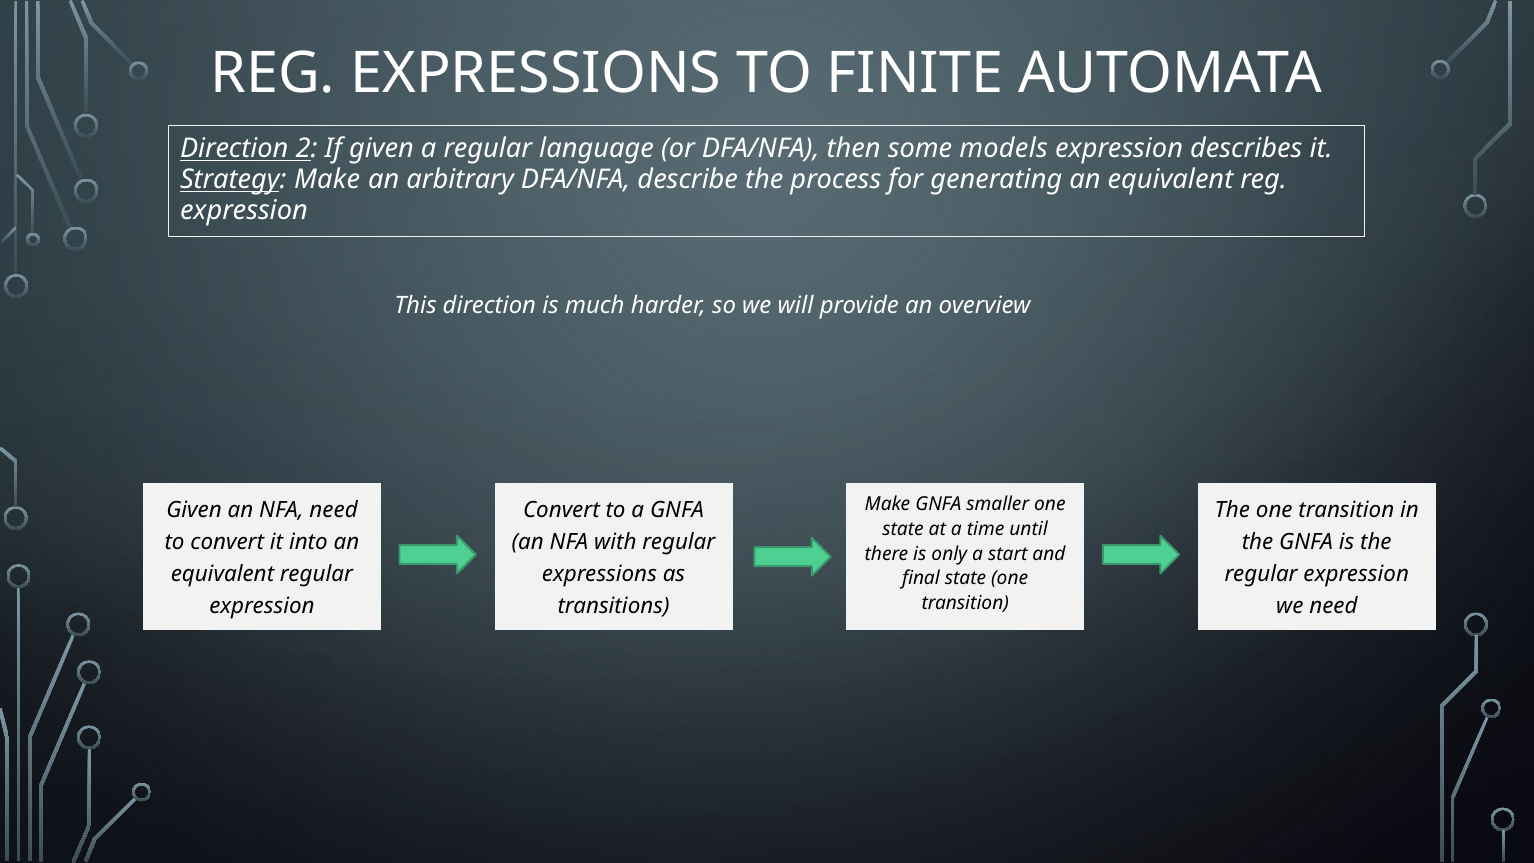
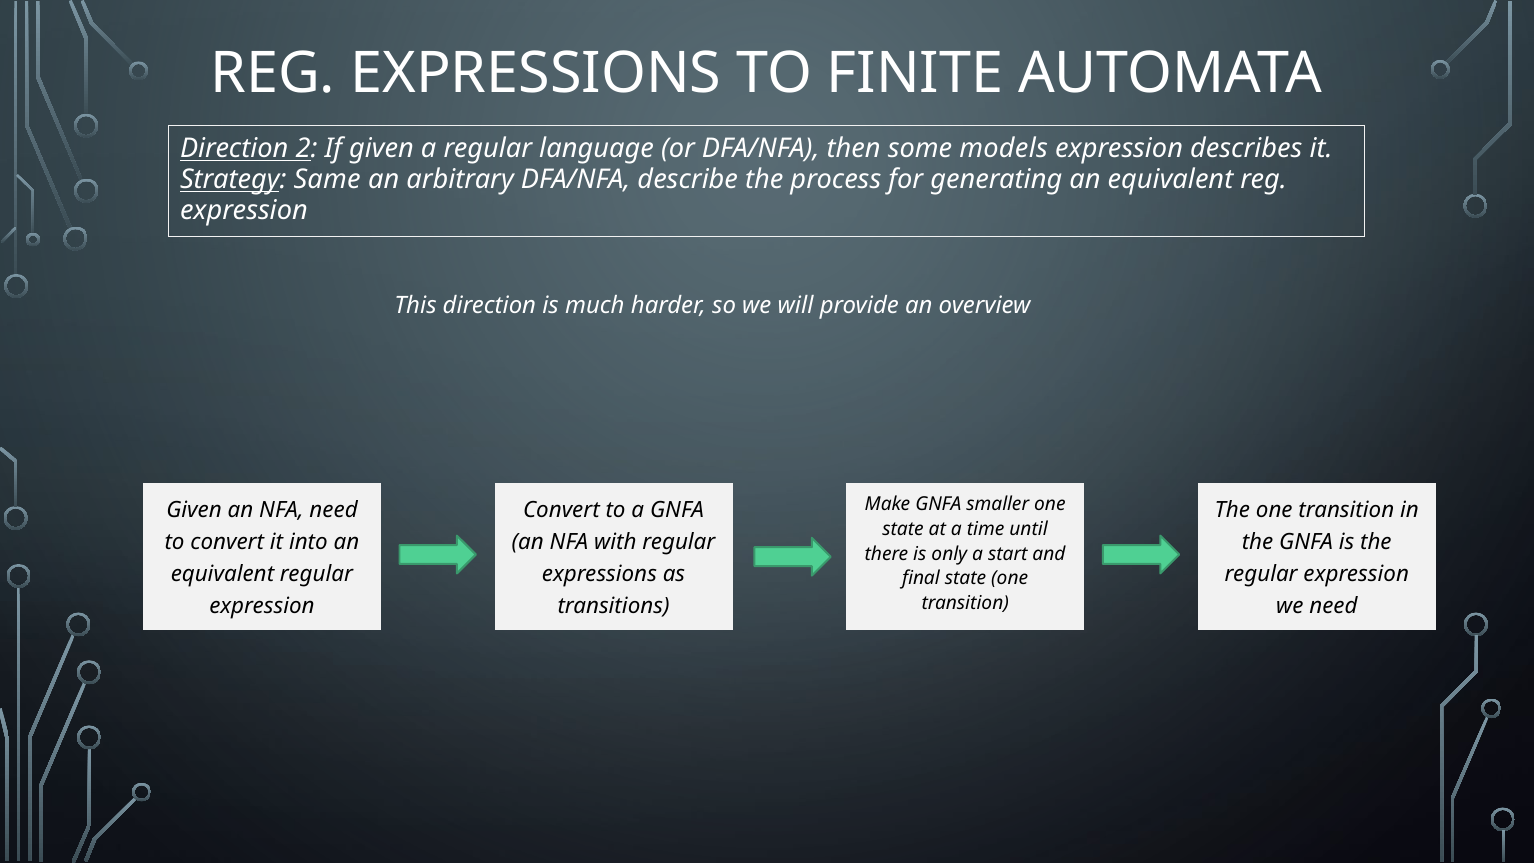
Strategy Make: Make -> Same (327, 179)
